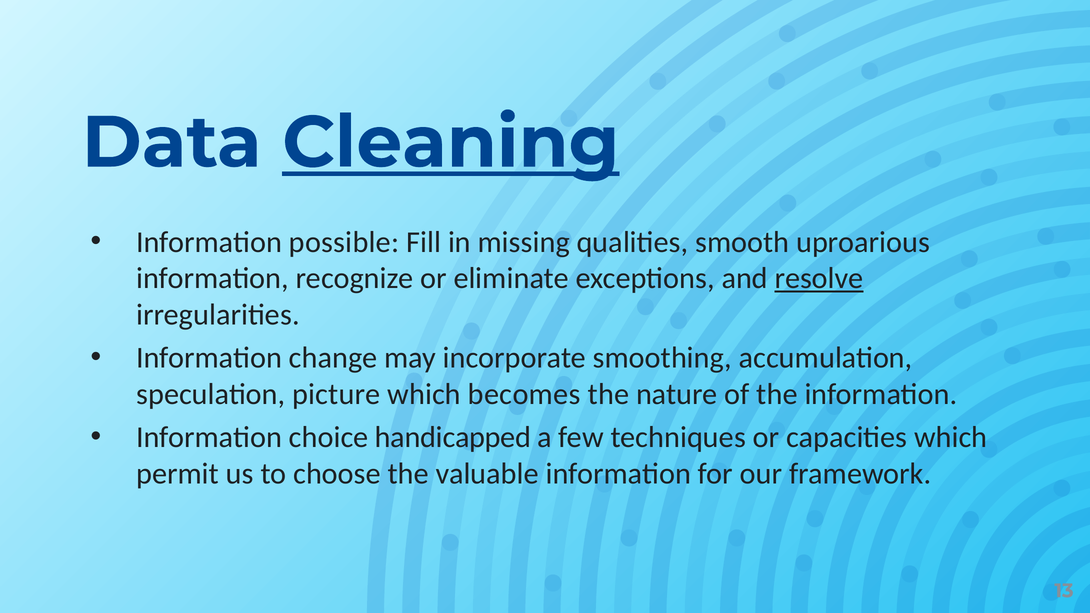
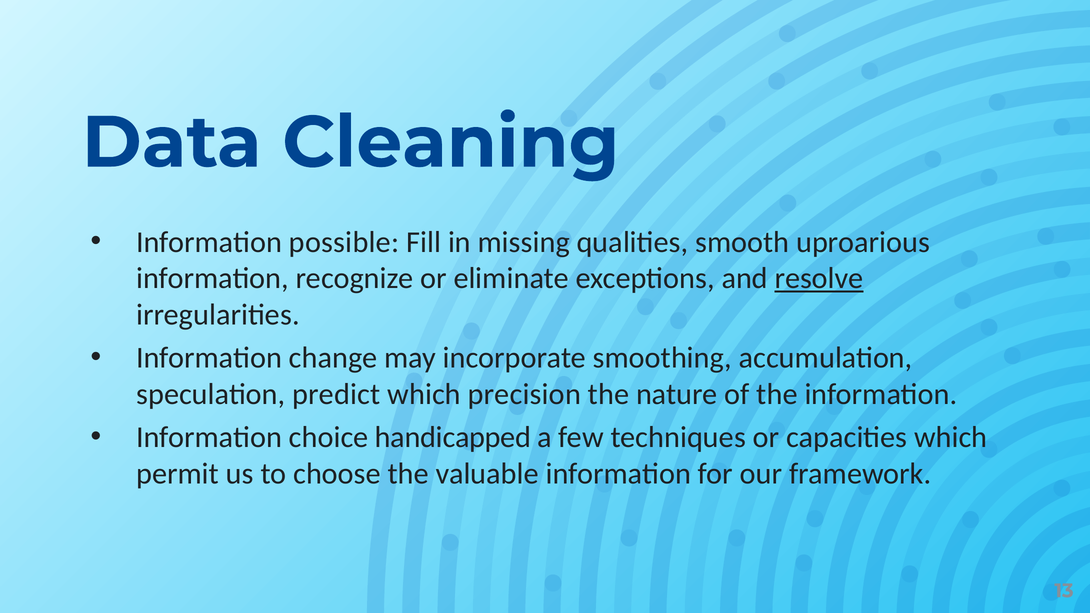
Cleaning underline: present -> none (451, 143)
picture: picture -> predict (336, 394)
becomes: becomes -> precision (524, 394)
